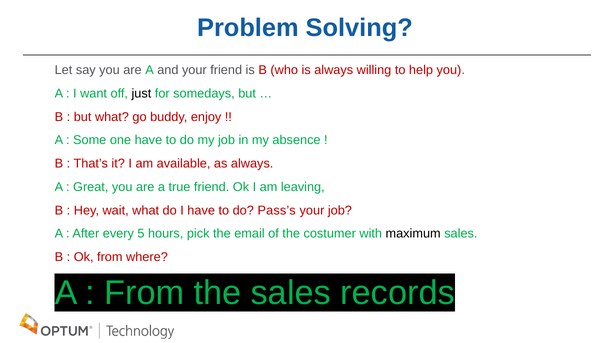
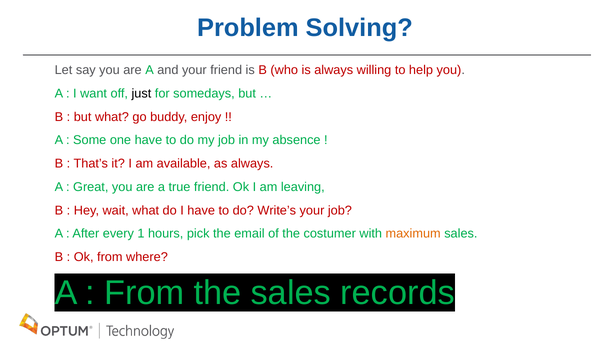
Pass’s: Pass’s -> Write’s (277, 210)
5: 5 -> 1 (141, 234)
maximum colour: black -> orange (413, 234)
